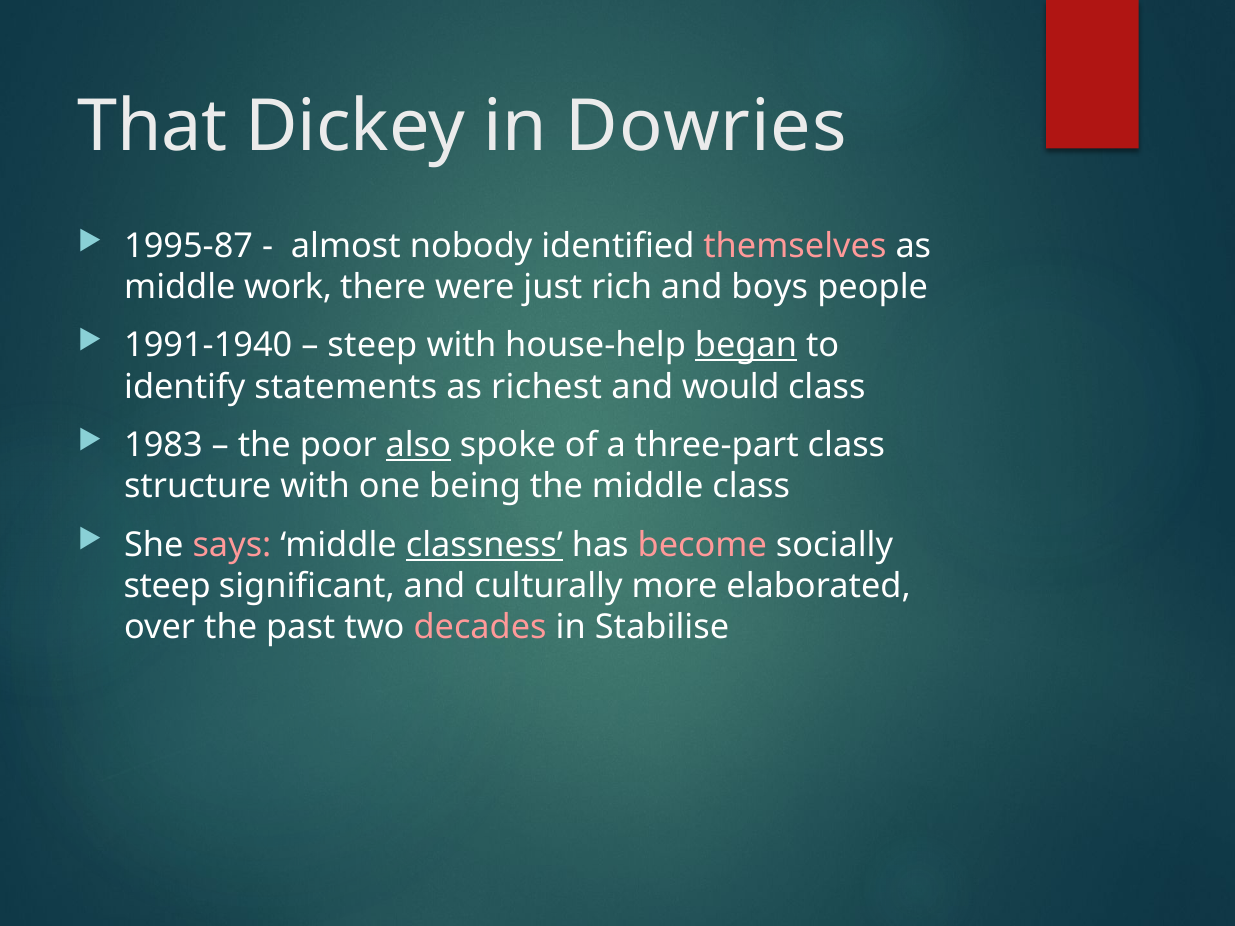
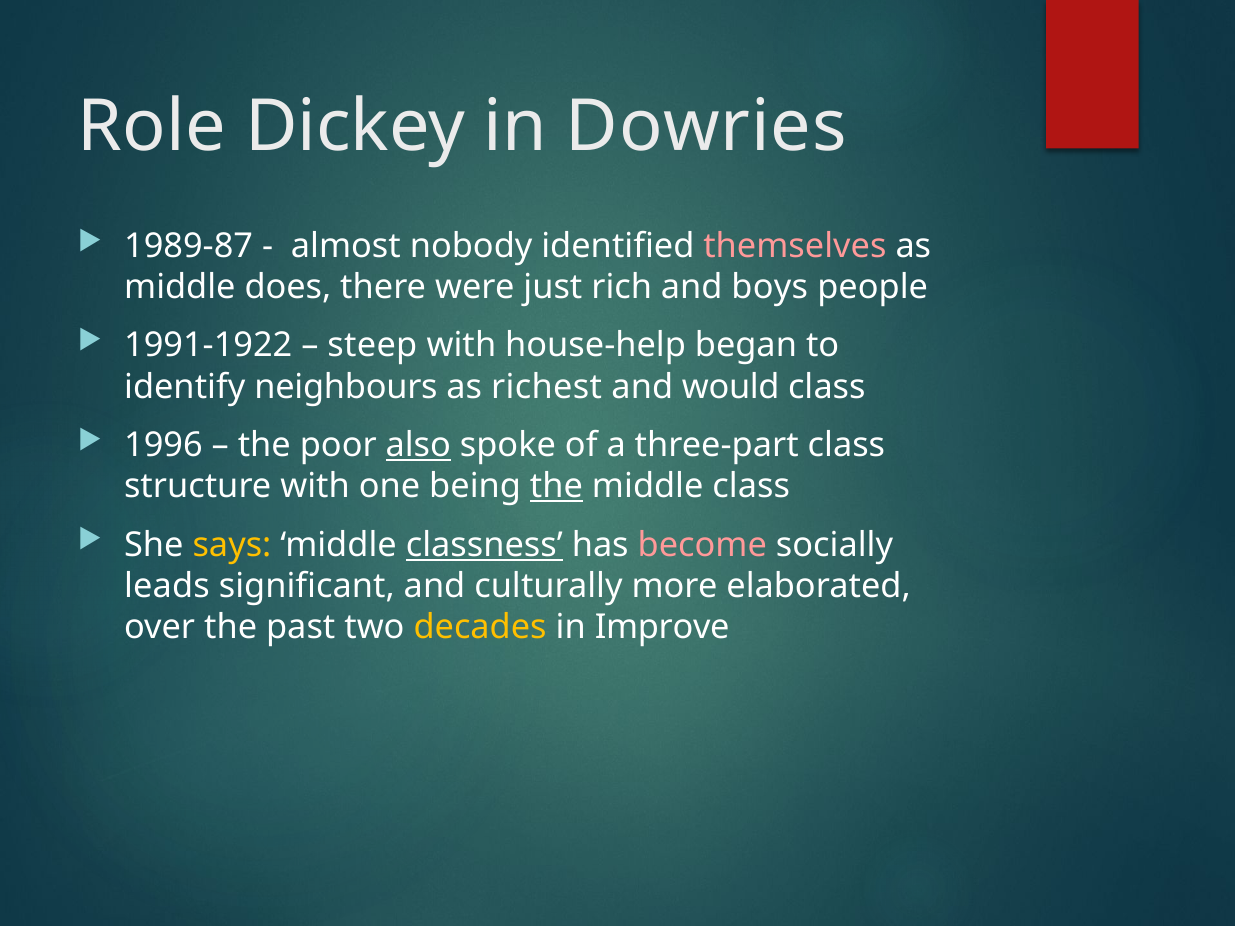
That: That -> Role (152, 127)
1995-87: 1995-87 -> 1989-87 (189, 246)
work: work -> does (288, 287)
1991-1940: 1991-1940 -> 1991-1922 (208, 346)
began underline: present -> none (746, 346)
statements: statements -> neighbours (346, 387)
1983: 1983 -> 1996 (163, 445)
the underline: none -> present (556, 487)
says colour: pink -> yellow (232, 545)
steep: steep -> leads (167, 586)
decades colour: pink -> yellow (480, 627)
Stabilise: Stabilise -> Improve (662, 627)
